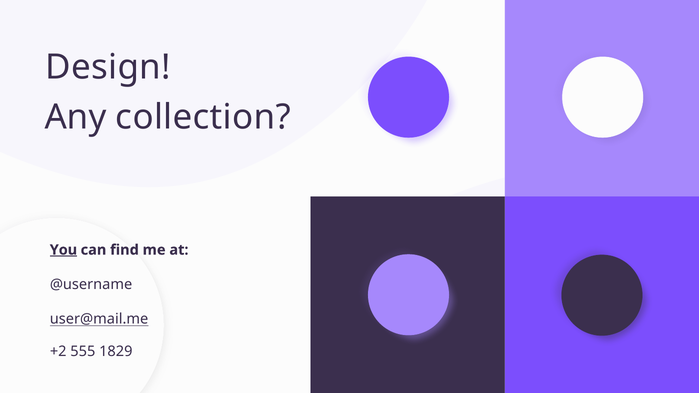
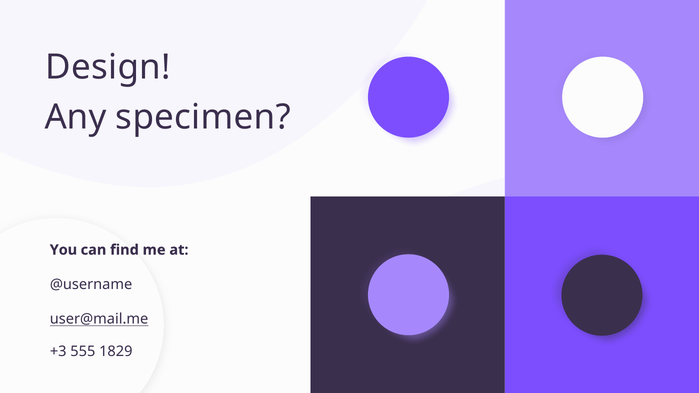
collection: collection -> specimen (203, 117)
You underline: present -> none (63, 250)
+2: +2 -> +3 (58, 352)
